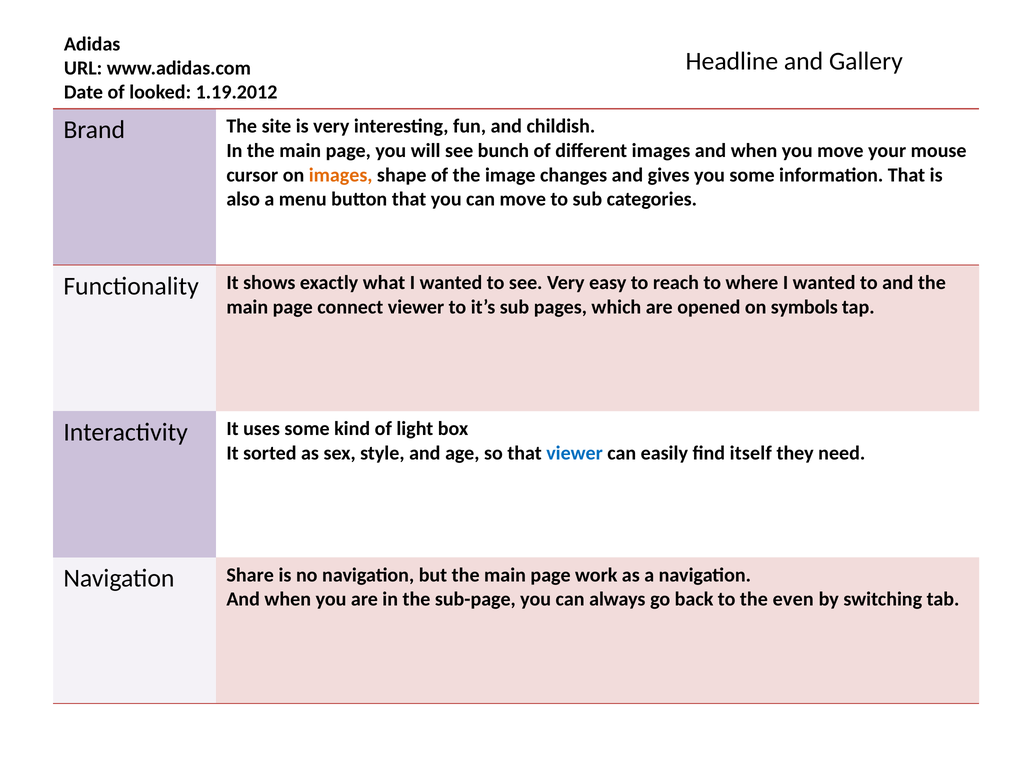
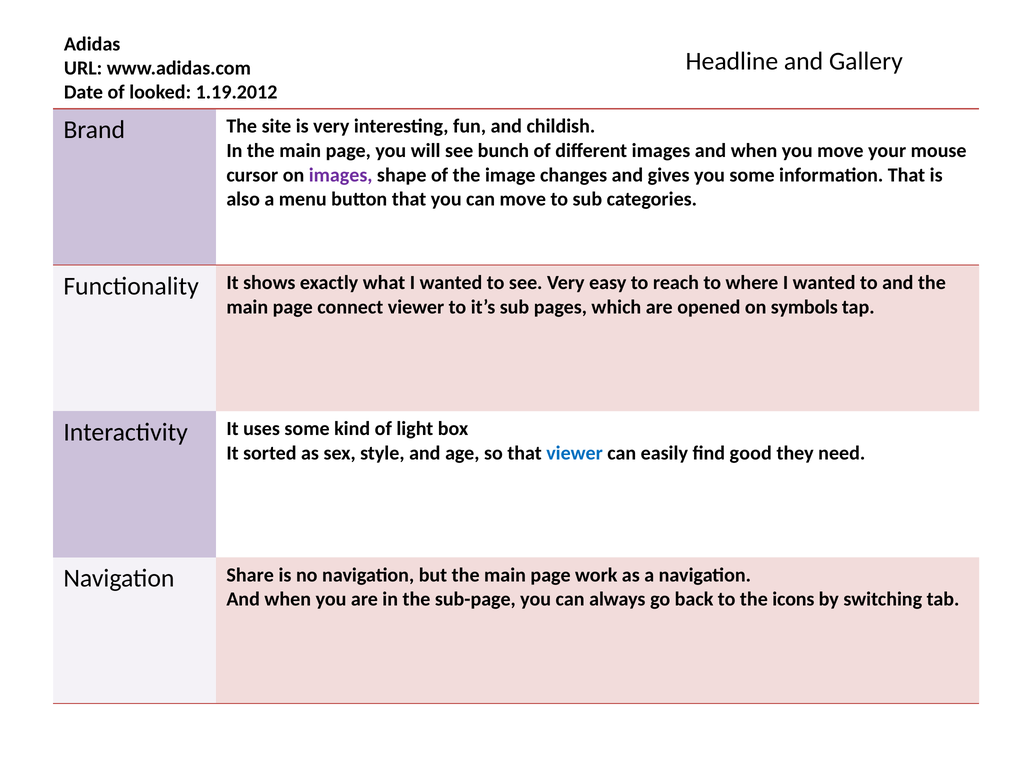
images colour: orange -> purple (341, 175)
itself: itself -> good (751, 454)
even: even -> icons (793, 600)
